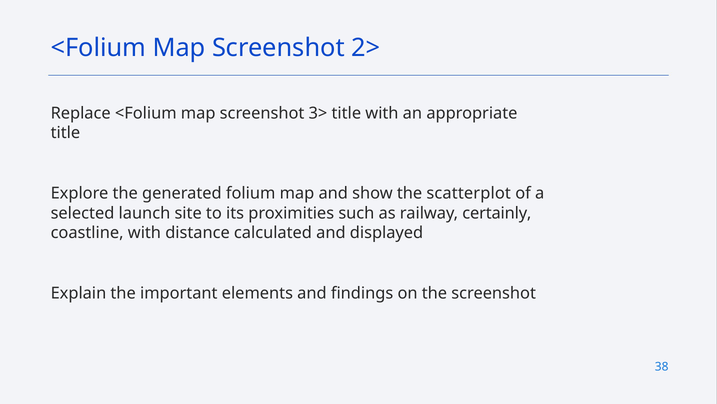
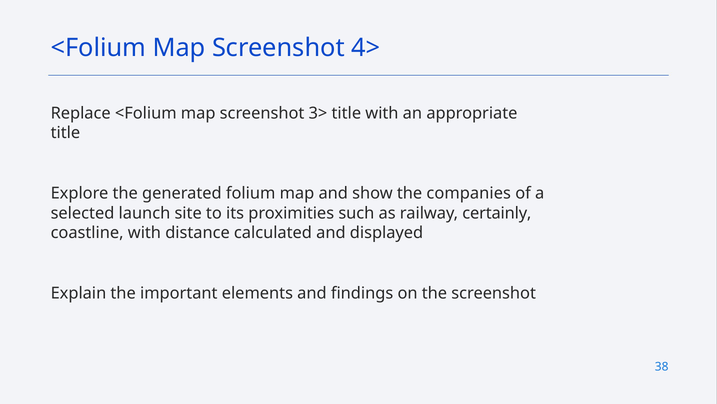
2>: 2> -> 4> (366, 48)
scatterplot: scatterplot -> companies (469, 193)
